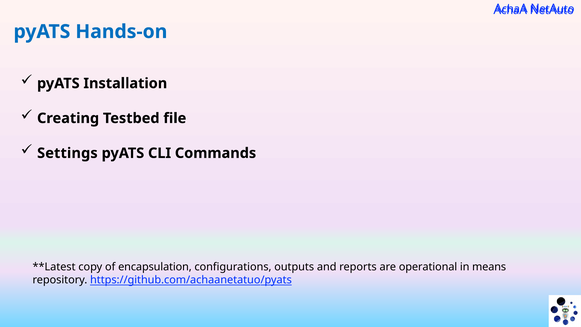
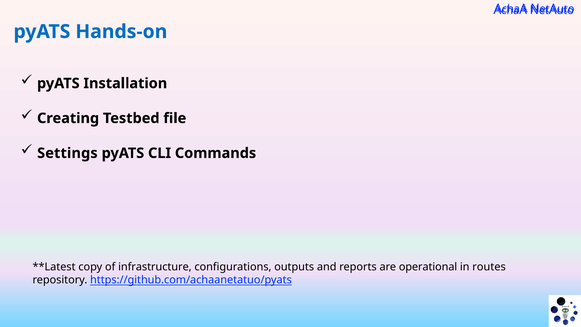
encapsulation: encapsulation -> infrastructure (155, 267)
means: means -> routes (489, 267)
